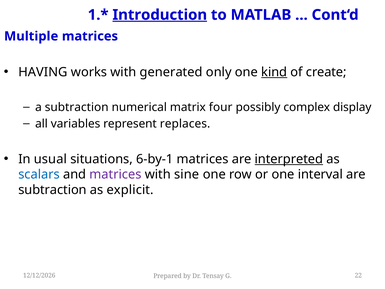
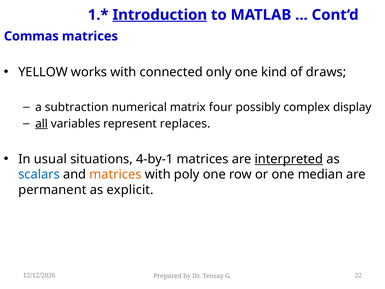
Multiple: Multiple -> Commas (31, 36)
HAVING: HAVING -> YELLOW (43, 72)
generated: generated -> connected (171, 72)
kind underline: present -> none (274, 72)
create: create -> draws (326, 72)
all underline: none -> present (41, 124)
6-by-1: 6-by-1 -> 4-by-1 (155, 159)
matrices colour: purple -> orange (115, 174)
sine: sine -> poly (187, 174)
interval: interval -> median (320, 174)
subtraction: subtraction -> permanent (52, 190)
